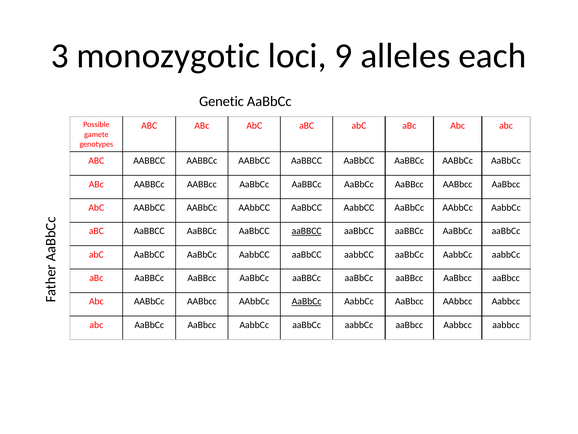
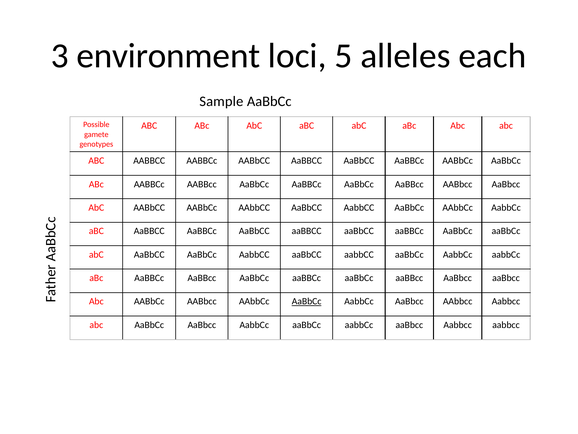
monozygotic: monozygotic -> environment (168, 56)
9: 9 -> 5 (343, 56)
Genetic: Genetic -> Sample (221, 101)
aaBBCC underline: present -> none (307, 231)
